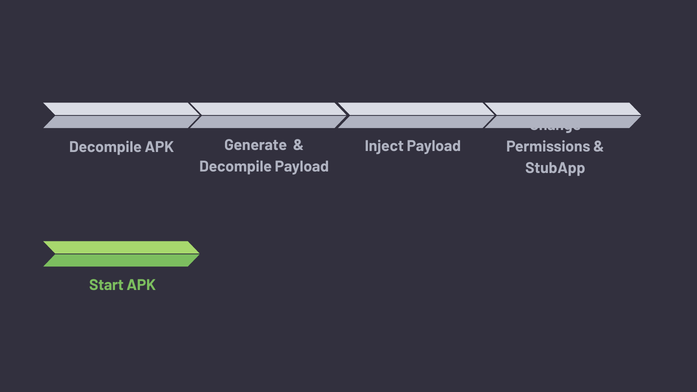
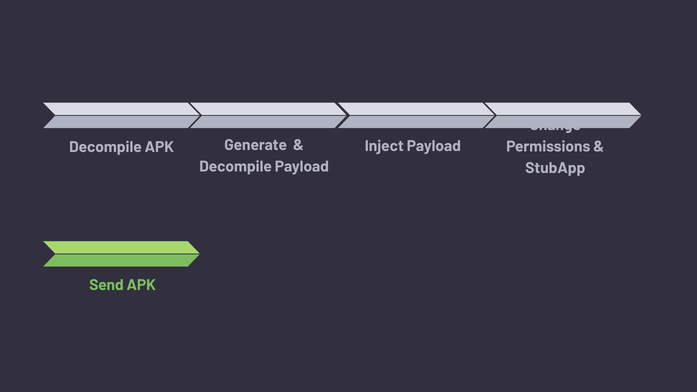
Start: Start -> Send (106, 285)
